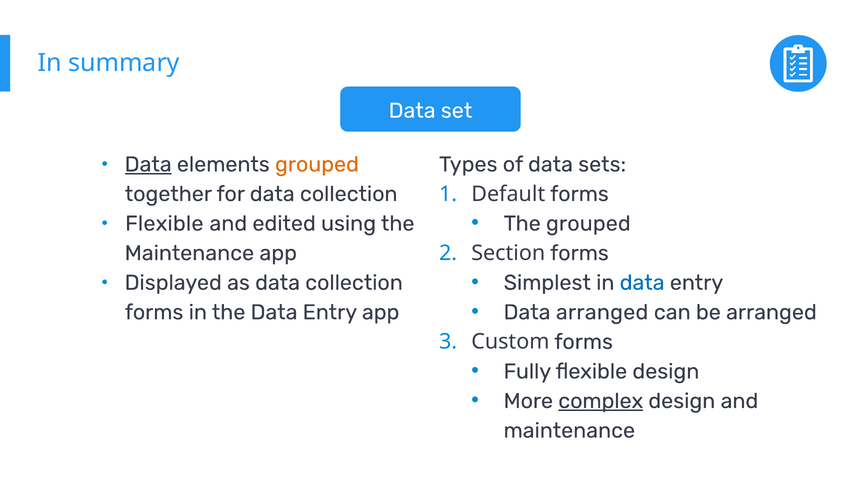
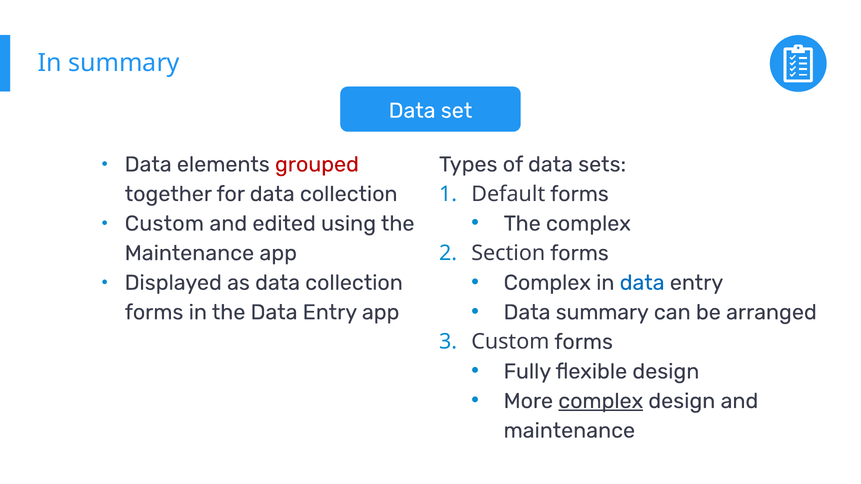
Data underline: present -> none (148, 164)
grouped colour: orange -> red (317, 164)
The grouped: grouped -> complex (588, 224)
Flexible: Flexible -> Custom (164, 224)
Simplest: Simplest -> Complex (547, 283)
Data arranged: arranged -> summary (602, 312)
